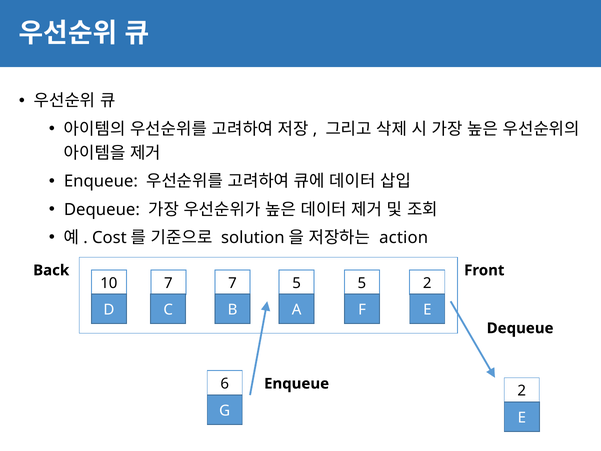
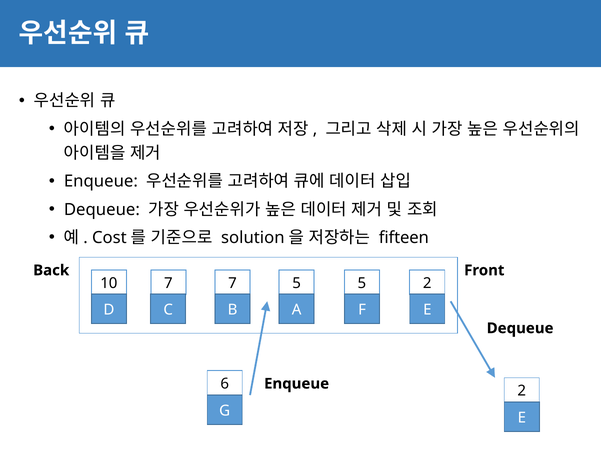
action: action -> fifteen (404, 238)
